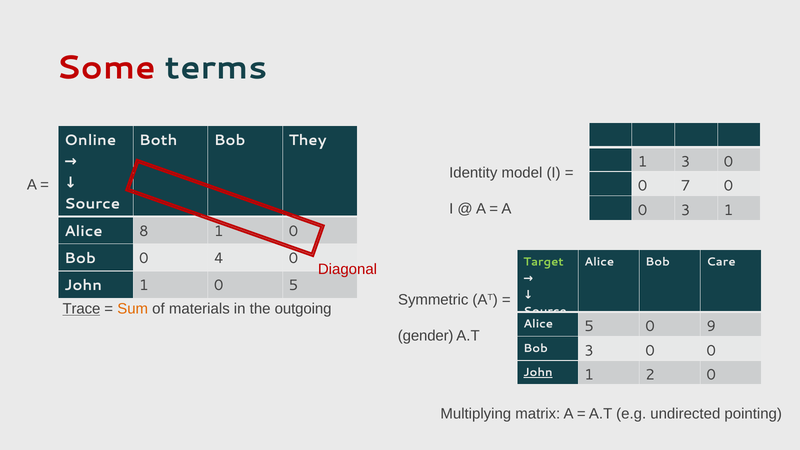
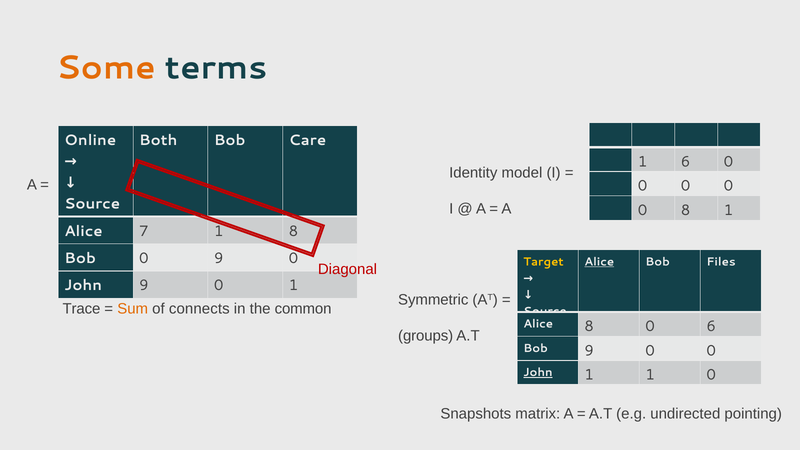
Some colour: red -> orange (106, 68)
They: They -> Care (307, 140)
1 3: 3 -> 6 (686, 162)
7: 7 -> 0 (686, 186)
0 3: 3 -> 8 (686, 210)
8: 8 -> 7 (144, 231)
0: 0 -> 8 (293, 231)
0 4: 4 -> 9 (219, 258)
Target colour: light green -> yellow (543, 262)
Alice underline: none -> present (599, 262)
Care: Care -> Files (721, 262)
1: 1 -> 9 (144, 285)
0 5: 5 -> 1 (293, 285)
Trace underline: present -> none (81, 309)
materials: materials -> connects (199, 309)
outgoing: outgoing -> common (303, 309)
Alice 5: 5 -> 8 (589, 326)
0 9: 9 -> 6 (711, 326)
gender: gender -> groups (426, 336)
Bob 3: 3 -> 9 (589, 351)
1 2: 2 -> 1 (650, 375)
Multiplying: Multiplying -> Snapshots (476, 414)
